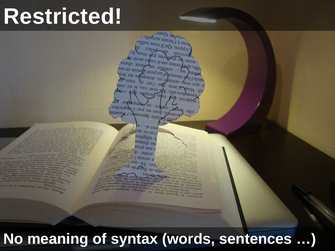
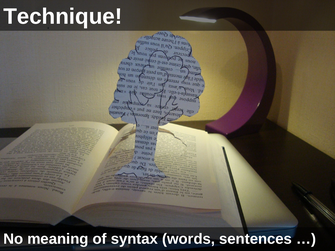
Restricted: Restricted -> Technique (63, 17)
